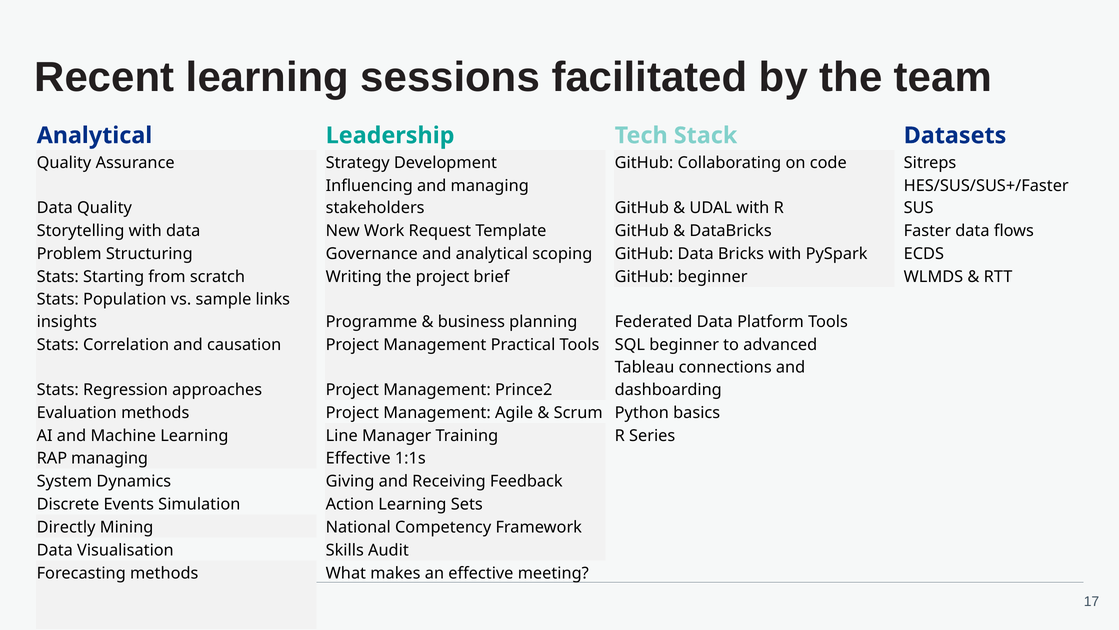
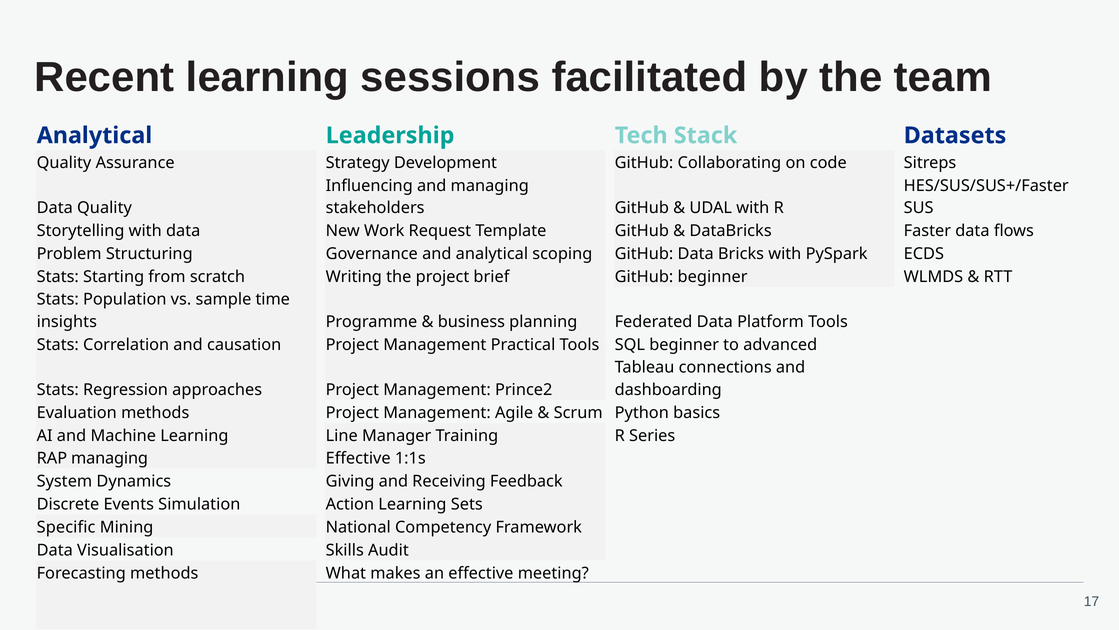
links: links -> time (273, 299)
Directly: Directly -> Specific (66, 527)
